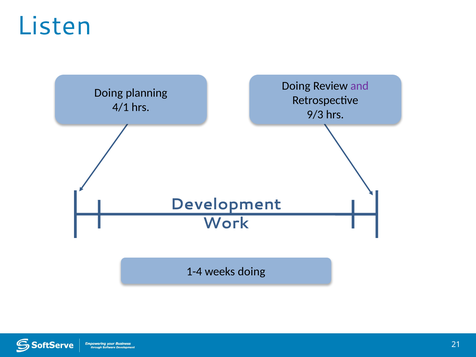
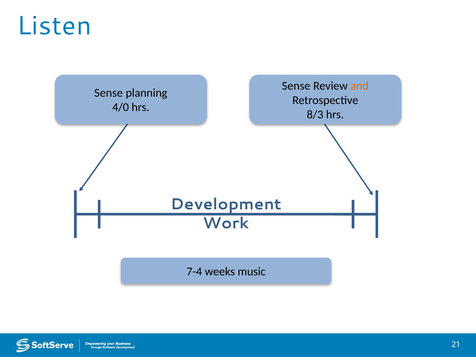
Doing: Doing -> Sense (296, 86)
and colour: purple -> orange (360, 86)
Doing: Doing -> Sense (109, 93)
4/1: 4/1 -> 4/0 (121, 107)
9/3: 9/3 -> 8/3 (315, 114)
1-4: 1-4 -> 7-4 (194, 272)
weeks doing: doing -> music (252, 272)
